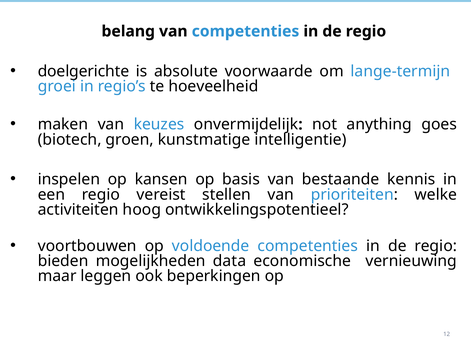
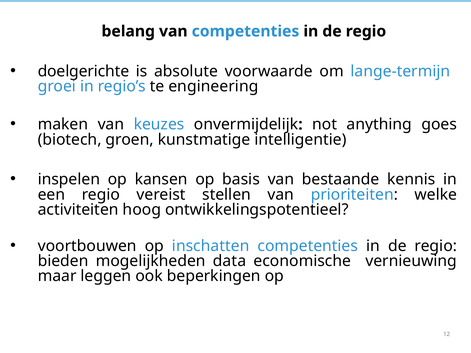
hoeveelheid: hoeveelheid -> engineering (213, 86)
voldoende: voldoende -> inschatten (211, 246)
